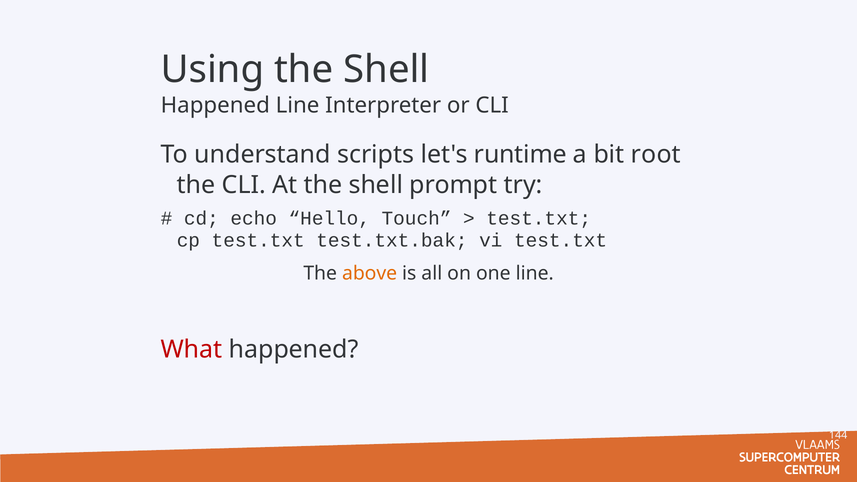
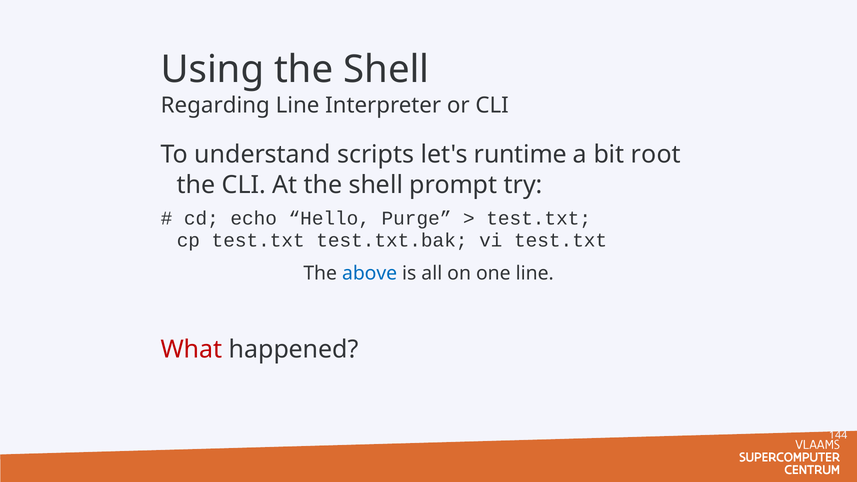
Happened: Happened -> Regarding (215, 106)
Touch: Touch -> Purge (416, 218)
above colour: orange -> blue (370, 274)
